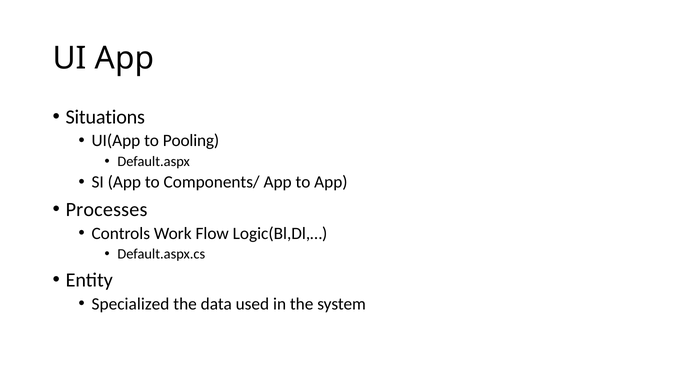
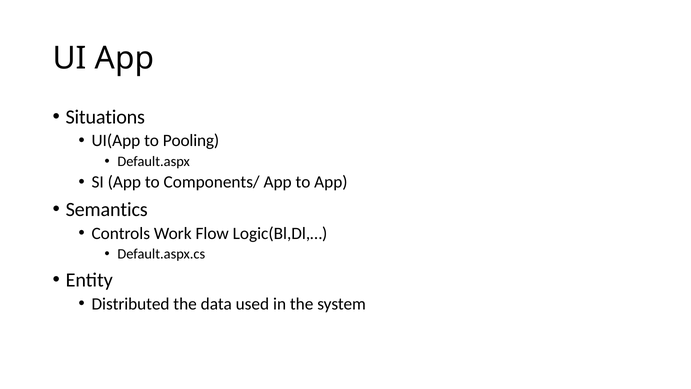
Processes: Processes -> Semantics (107, 209)
Specialized: Specialized -> Distributed (131, 304)
